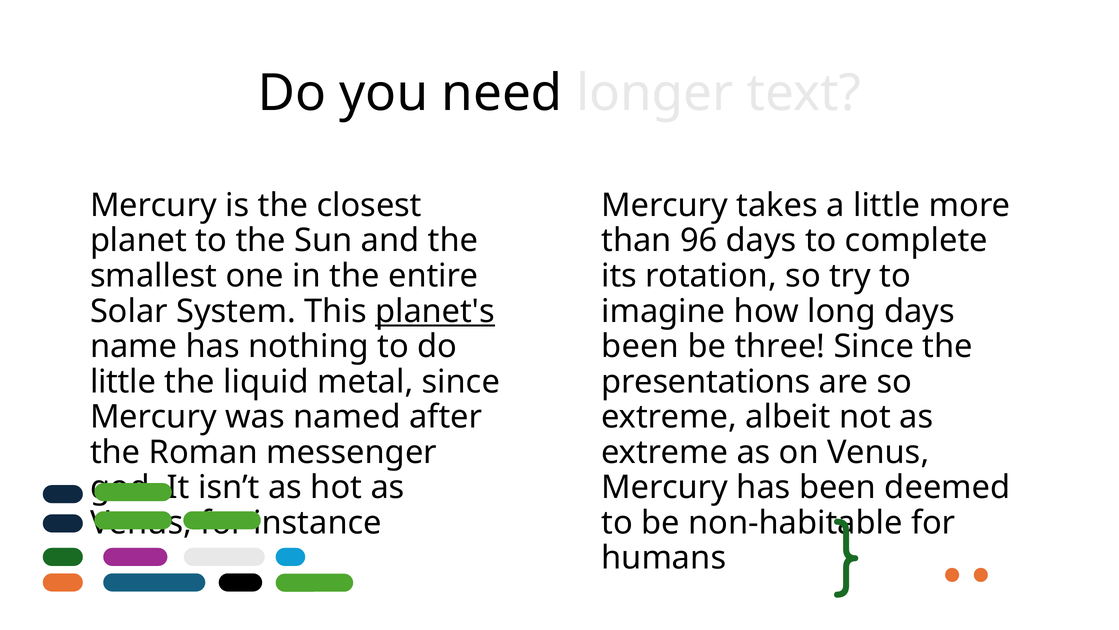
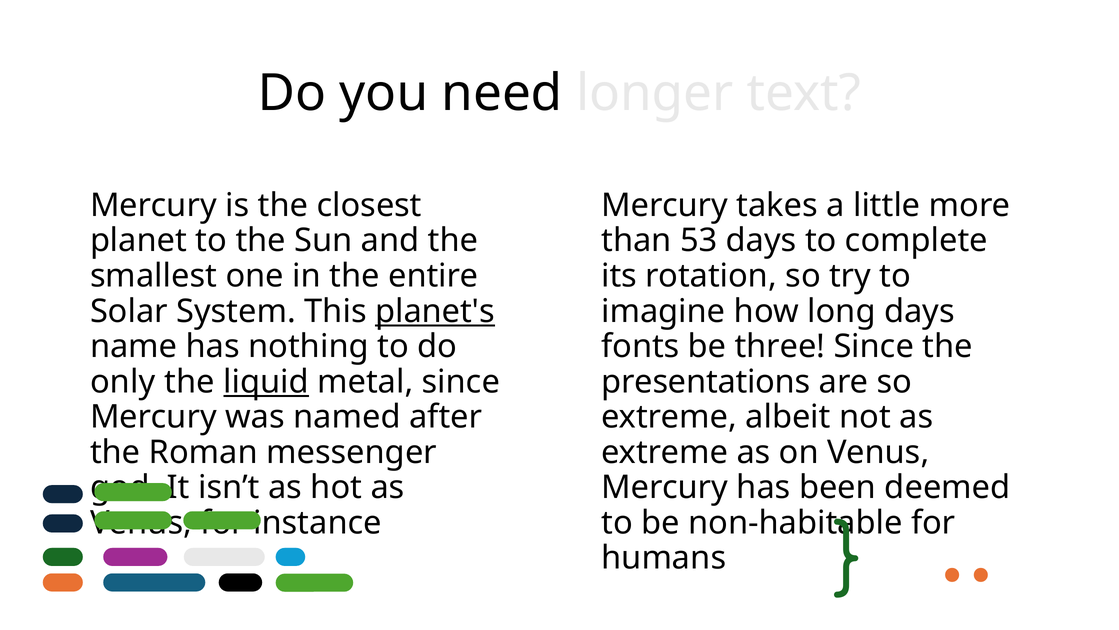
96: 96 -> 53 (699, 240)
been: been -> fonts (640, 346)
little: little -> only (123, 381)
liquid underline: none -> present (266, 381)
